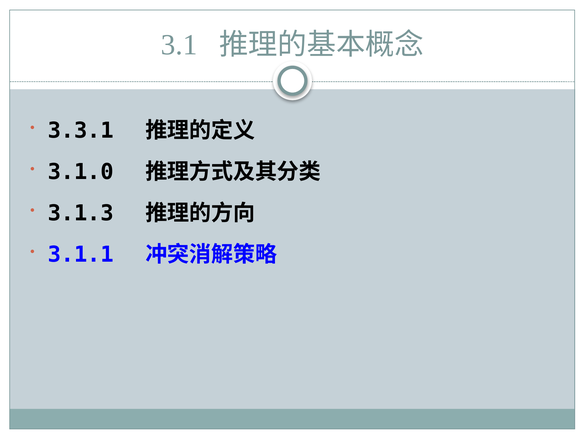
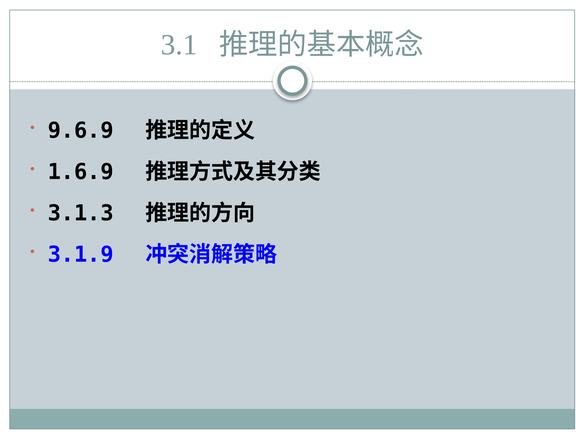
3.3.1: 3.3.1 -> 9.6.9 (81, 131)
3.1.0: 3.1.0 -> 1.6.9 (81, 172)
3.1.1: 3.1.1 -> 3.1.9 (81, 254)
